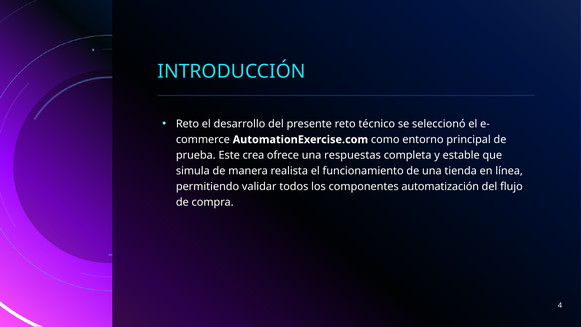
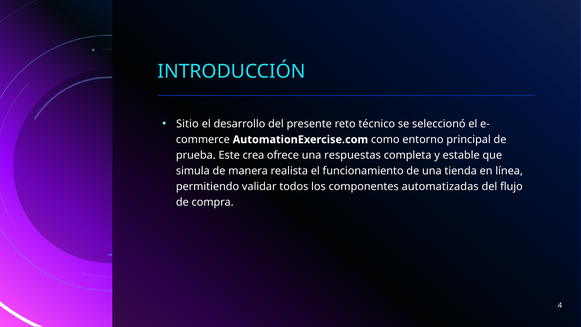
Reto: Reto -> Sitio (187, 124)
automatización: automatización -> automatizadas (440, 187)
